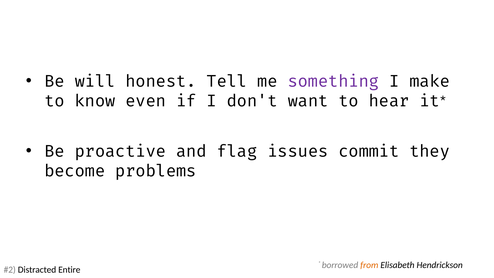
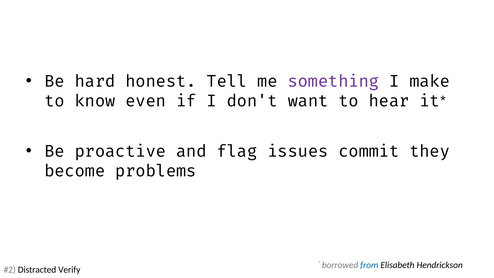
will: will -> hard (95, 81)
from colour: orange -> blue (369, 265)
Entire: Entire -> Verify (69, 269)
